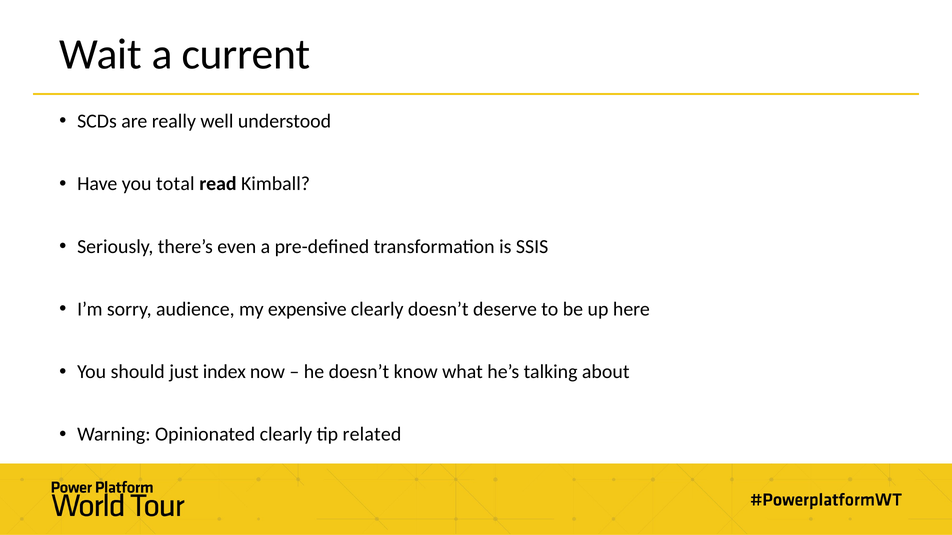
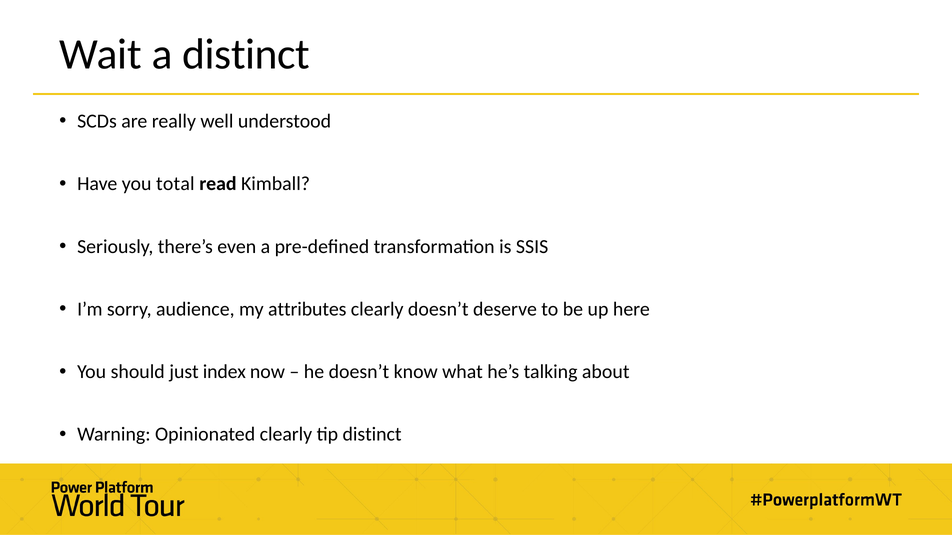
a current: current -> distinct (246, 55)
expensive: expensive -> attributes (307, 309)
tip related: related -> distinct (372, 435)
